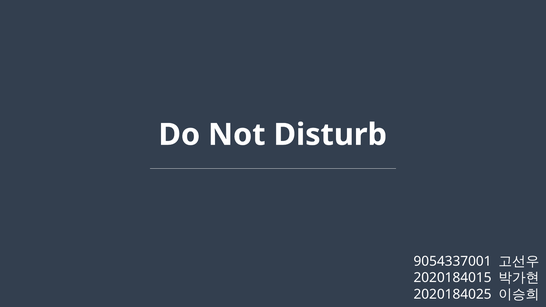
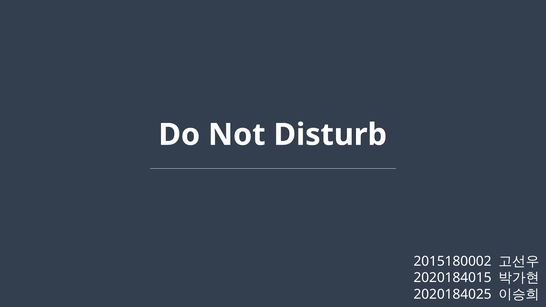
9054337001: 9054337001 -> 2015180002 (453, 262)
